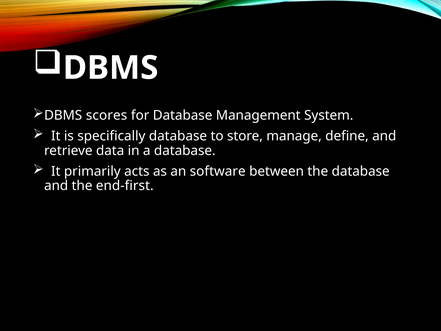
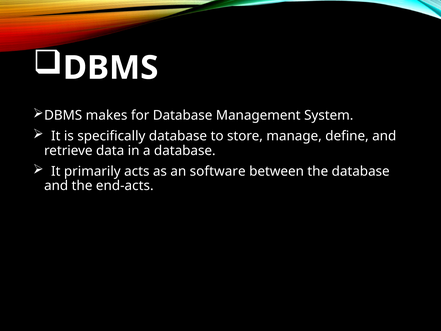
scores: scores -> makes (107, 115)
end-first: end-first -> end-acts (125, 186)
